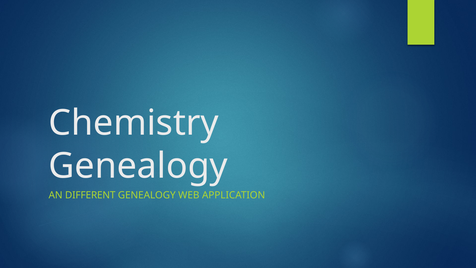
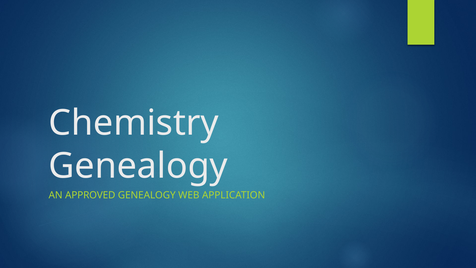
DIFFERENT: DIFFERENT -> APPROVED (90, 195)
